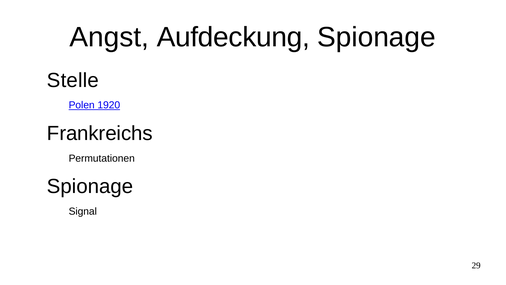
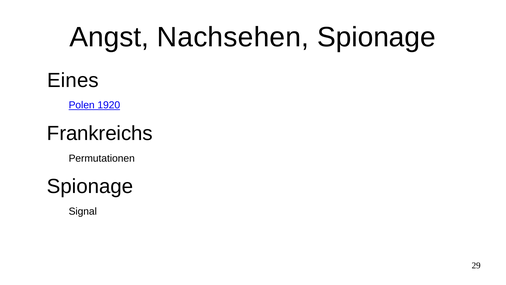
Aufdeckung: Aufdeckung -> Nachsehen (233, 37)
Stelle: Stelle -> Eines (73, 80)
